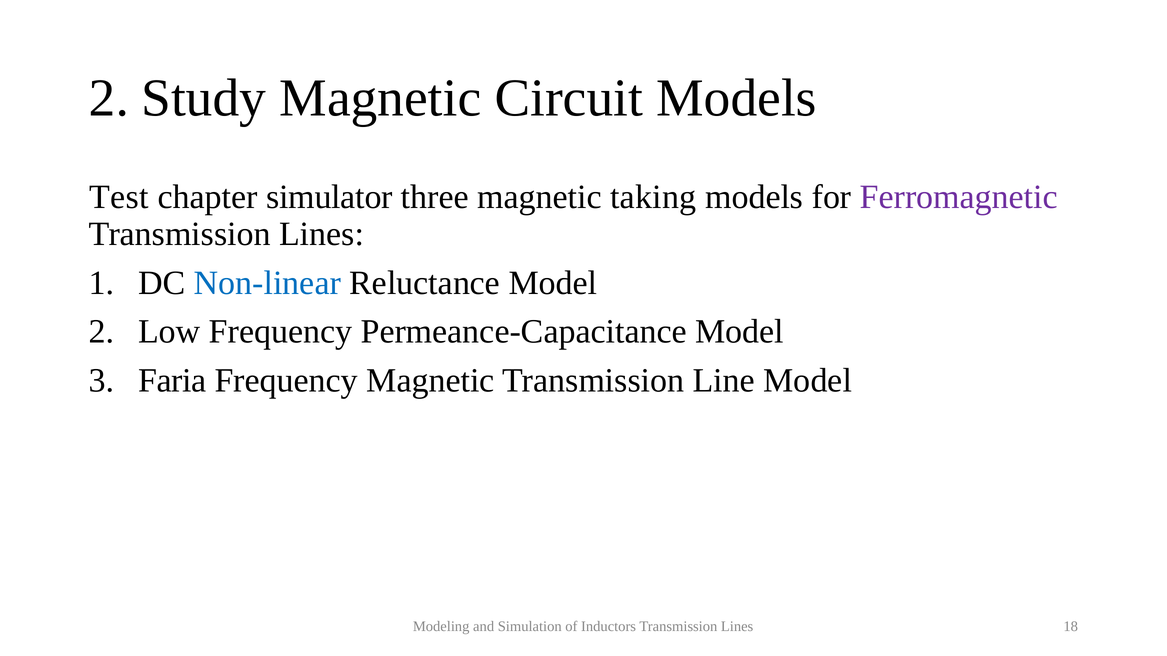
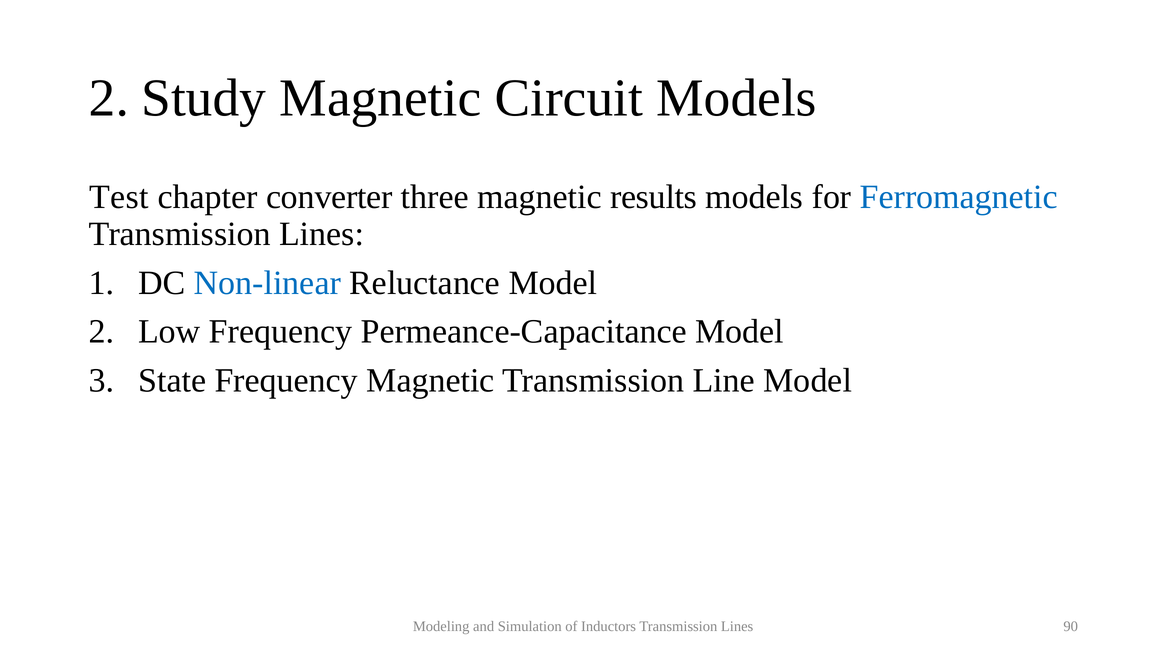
simulator: simulator -> converter (329, 197)
taking: taking -> results (654, 197)
Ferromagnetic colour: purple -> blue (959, 197)
Faria: Faria -> State (172, 381)
18: 18 -> 90 (1071, 627)
